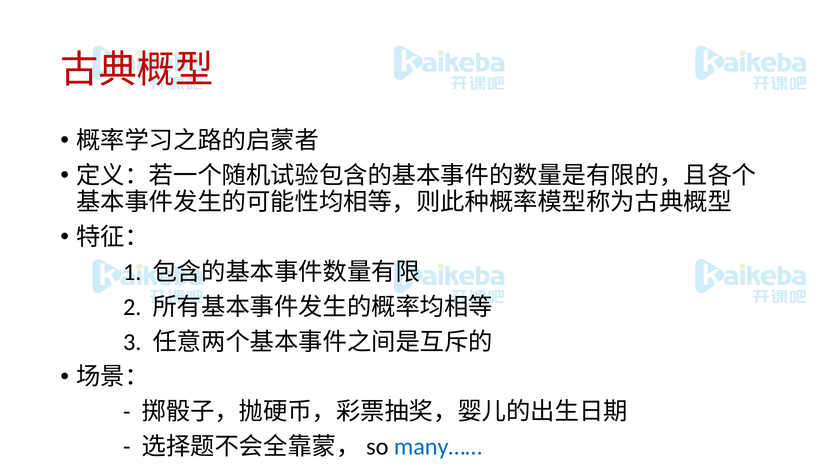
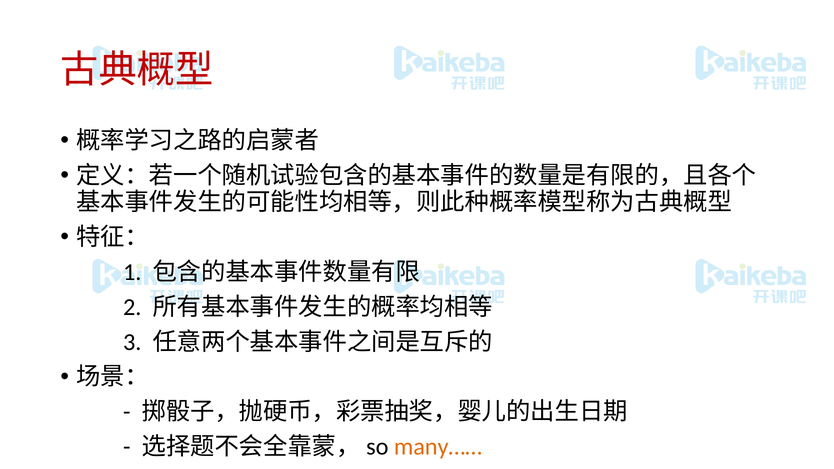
many…… colour: blue -> orange (438, 447)
